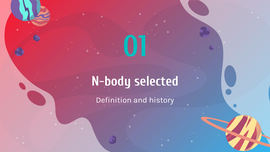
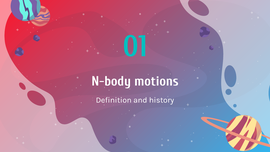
selected: selected -> motions (156, 81)
